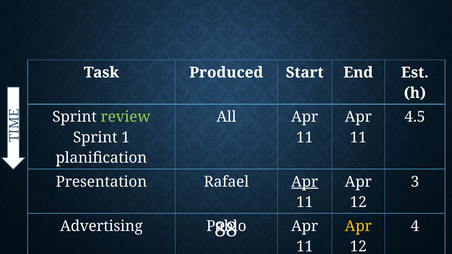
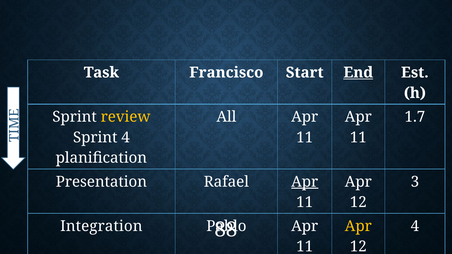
Produced: Produced -> Francisco (226, 73)
End underline: none -> present (358, 73)
review colour: light green -> yellow (126, 117)
4.5: 4.5 -> 1.7 (415, 117)
Sprint 1: 1 -> 4 (126, 138)
Advertising: Advertising -> Integration (101, 226)
